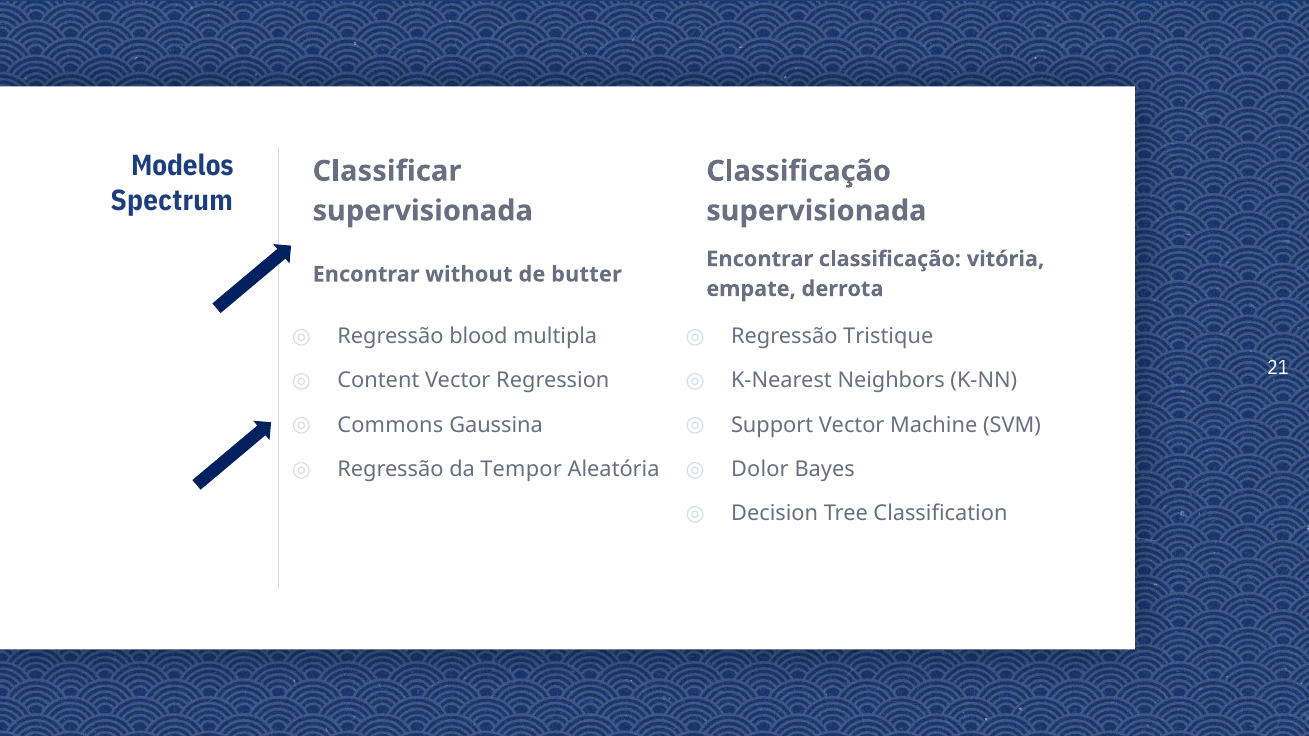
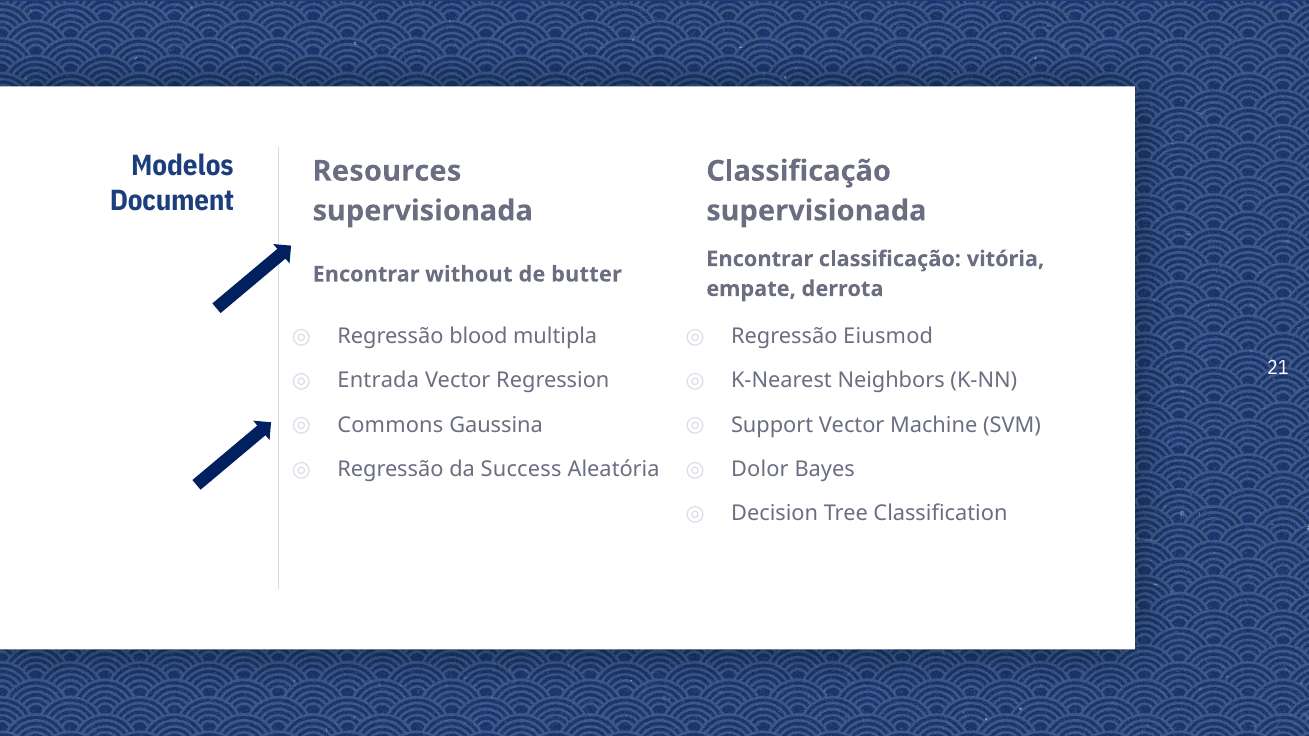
Classificar: Classificar -> Resources (387, 171)
Spectrum: Spectrum -> Document (172, 201)
Tristique: Tristique -> Eiusmod (888, 336)
Content: Content -> Entrada (378, 381)
Tempor: Tempor -> Success (521, 469)
